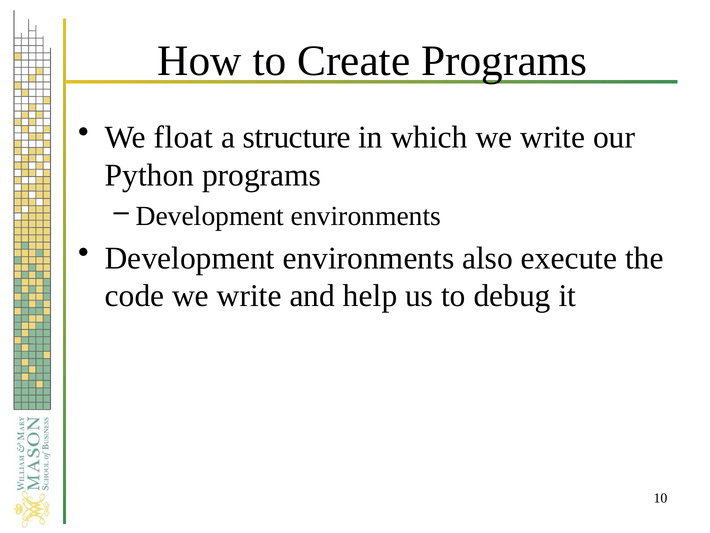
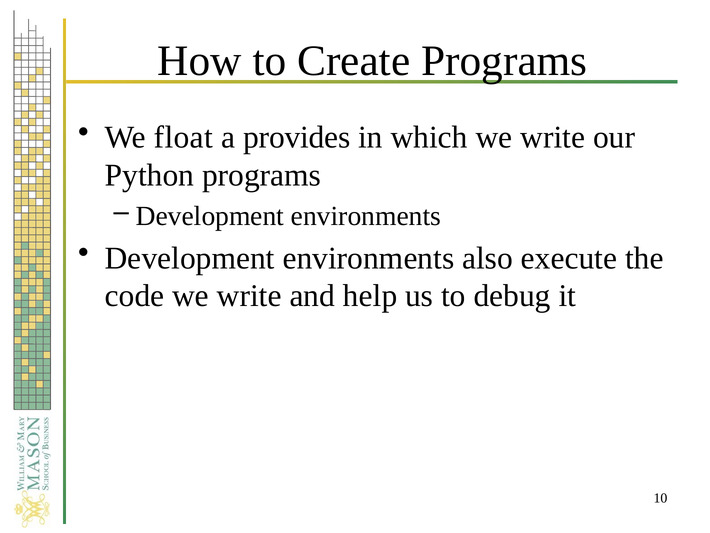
structure: structure -> provides (297, 137)
